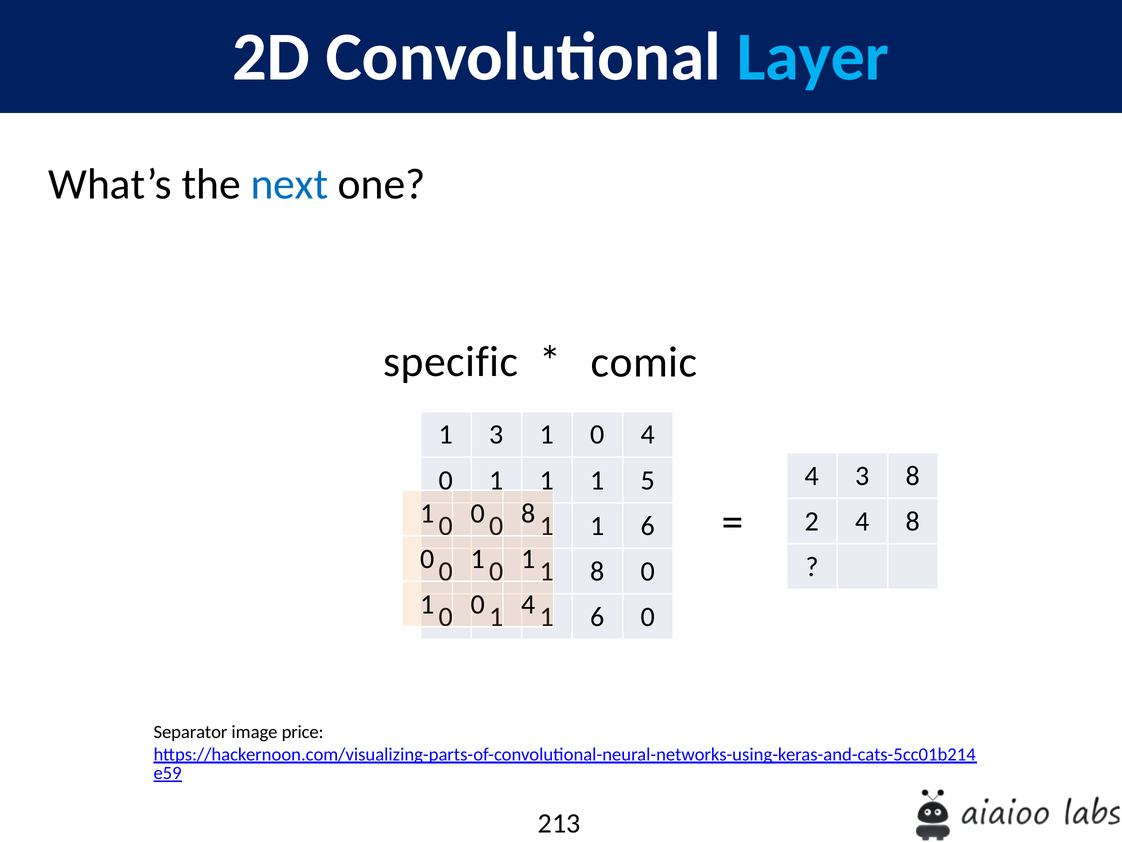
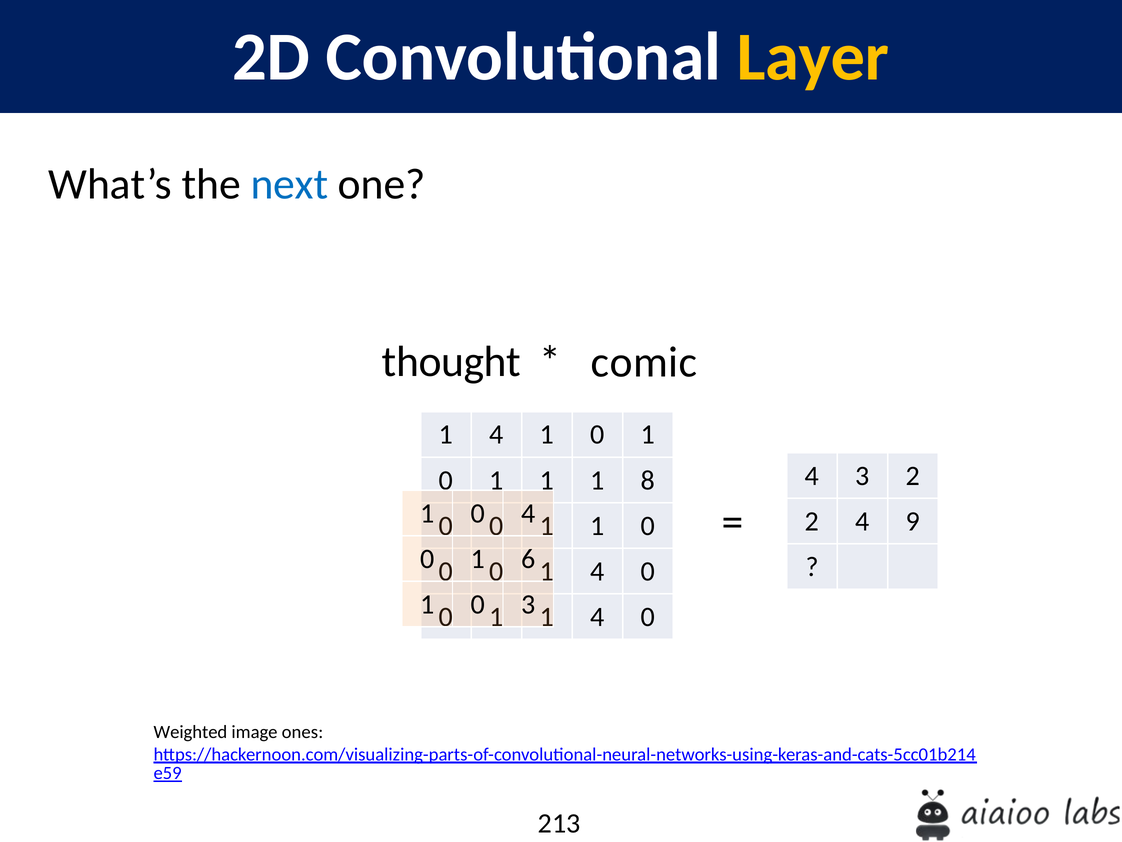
Layer colour: light blue -> yellow (813, 57)
specific: specific -> thought (451, 361)
3: 3 -> 4 (496, 434)
4: 4 -> 1 (648, 434)
3 8: 8 -> 2 (913, 476)
5: 5 -> 8 (648, 480)
0 8: 8 -> 4 (528, 513)
4 8: 8 -> 9 (913, 521)
6: 6 -> 0 (648, 525)
1: 1 -> 6 (528, 559)
8: 8 -> 4 (597, 571)
4: 4 -> 3 (528, 604)
6: 6 -> 4 (597, 616)
Separator: Separator -> Weighted (190, 731)
price: price -> ones (302, 731)
